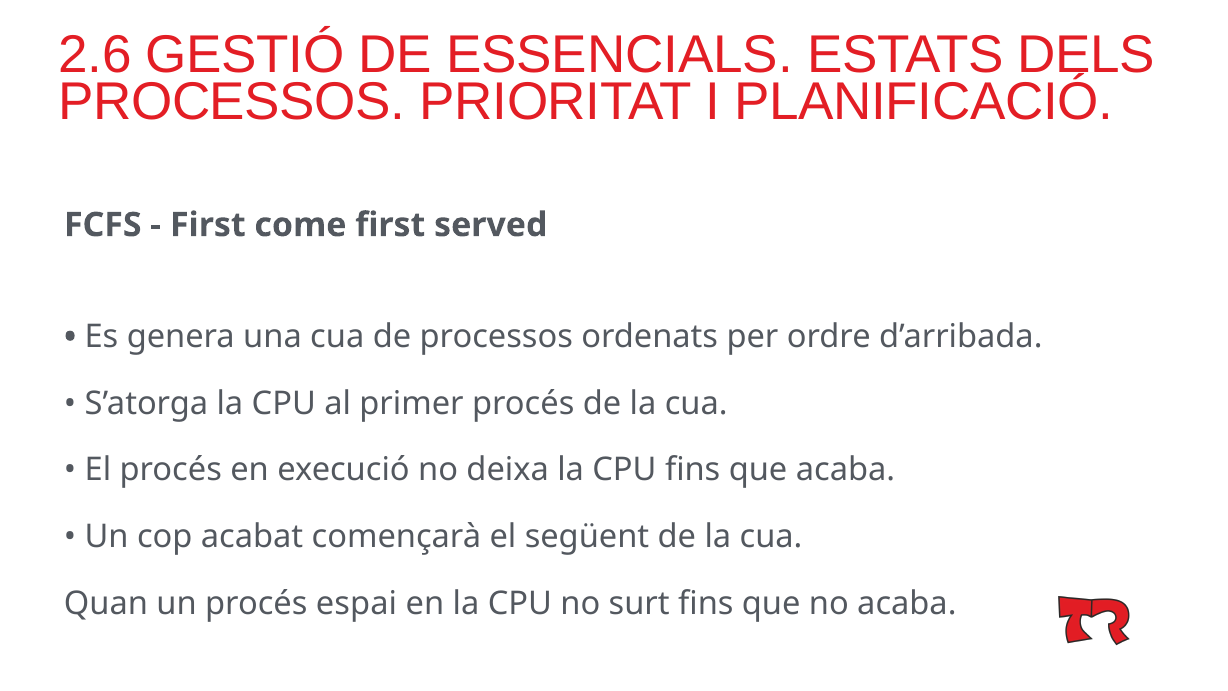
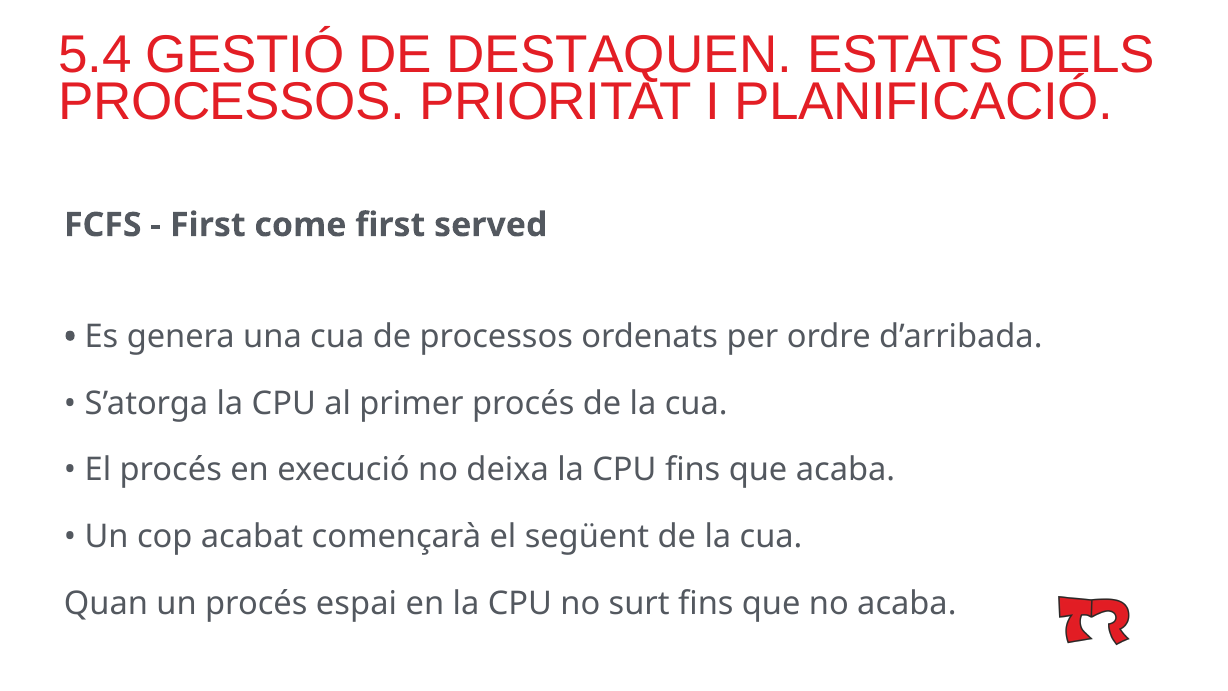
2.6: 2.6 -> 5.4 (95, 55)
ESSENCIALS: ESSENCIALS -> DESTAQUEN (619, 55)
